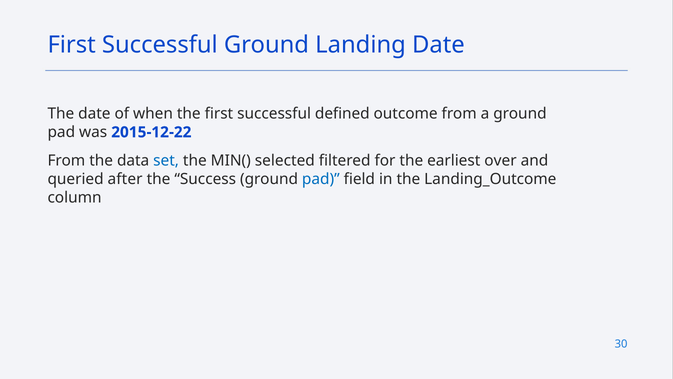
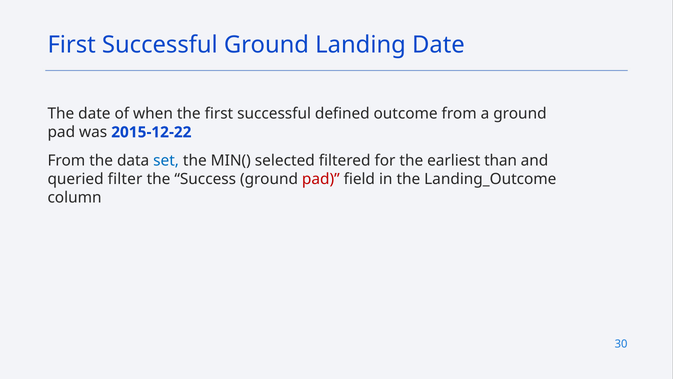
over: over -> than (501, 160)
after: after -> filter (125, 179)
pad colour: blue -> red (321, 179)
